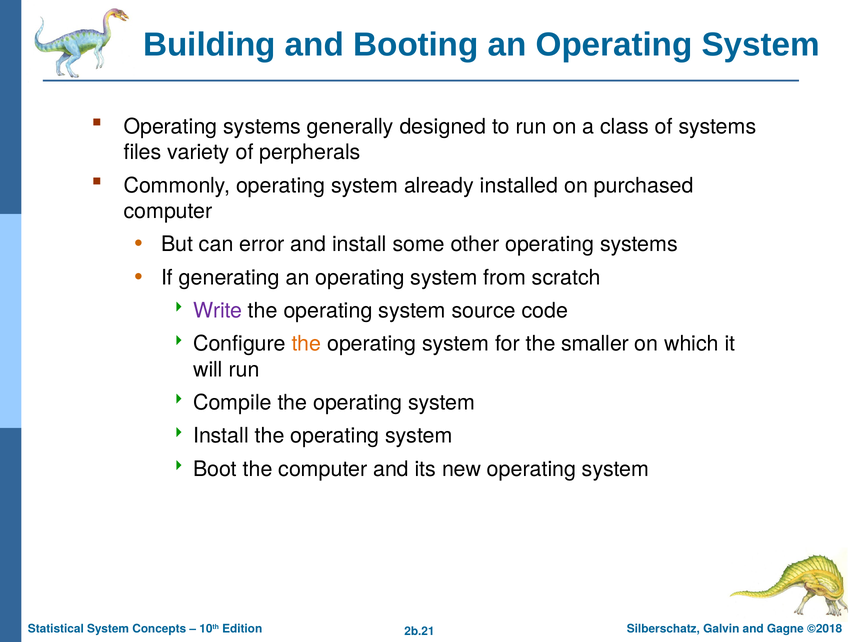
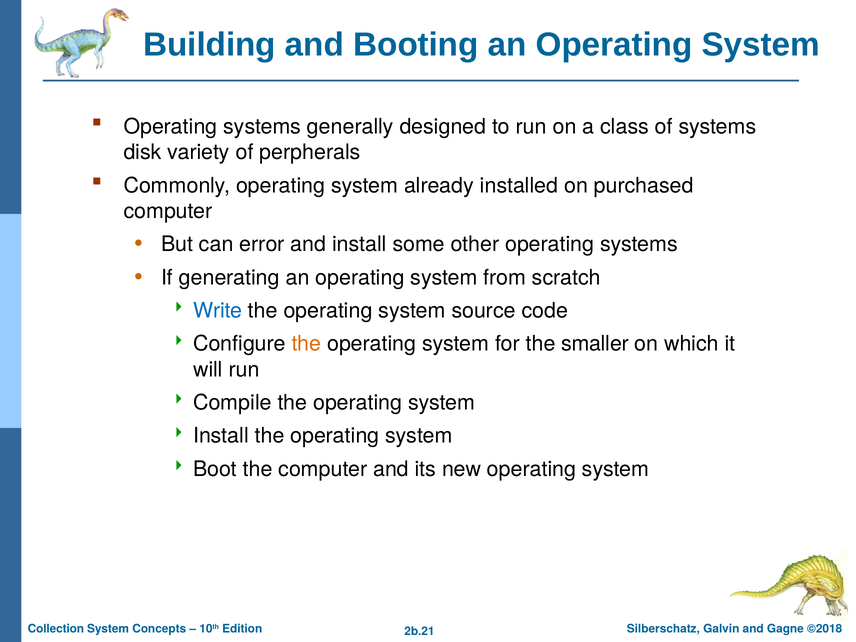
files: files -> disk (143, 152)
Write colour: purple -> blue (218, 311)
Statistical: Statistical -> Collection (56, 629)
